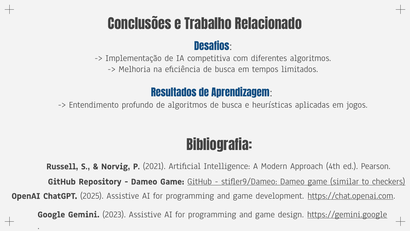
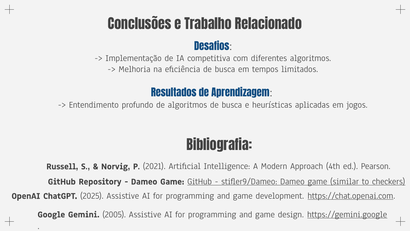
2023: 2023 -> 2005 (114, 214)
